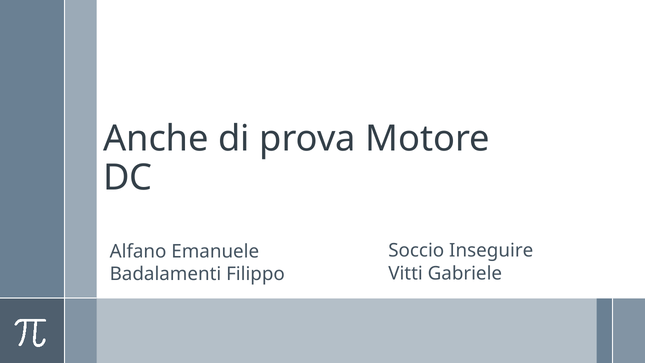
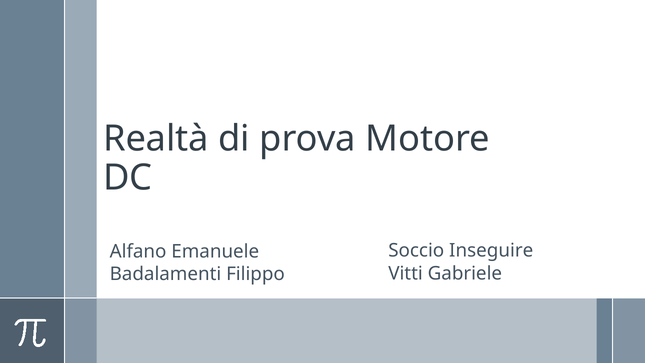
Anche: Anche -> Realtà (156, 139)
